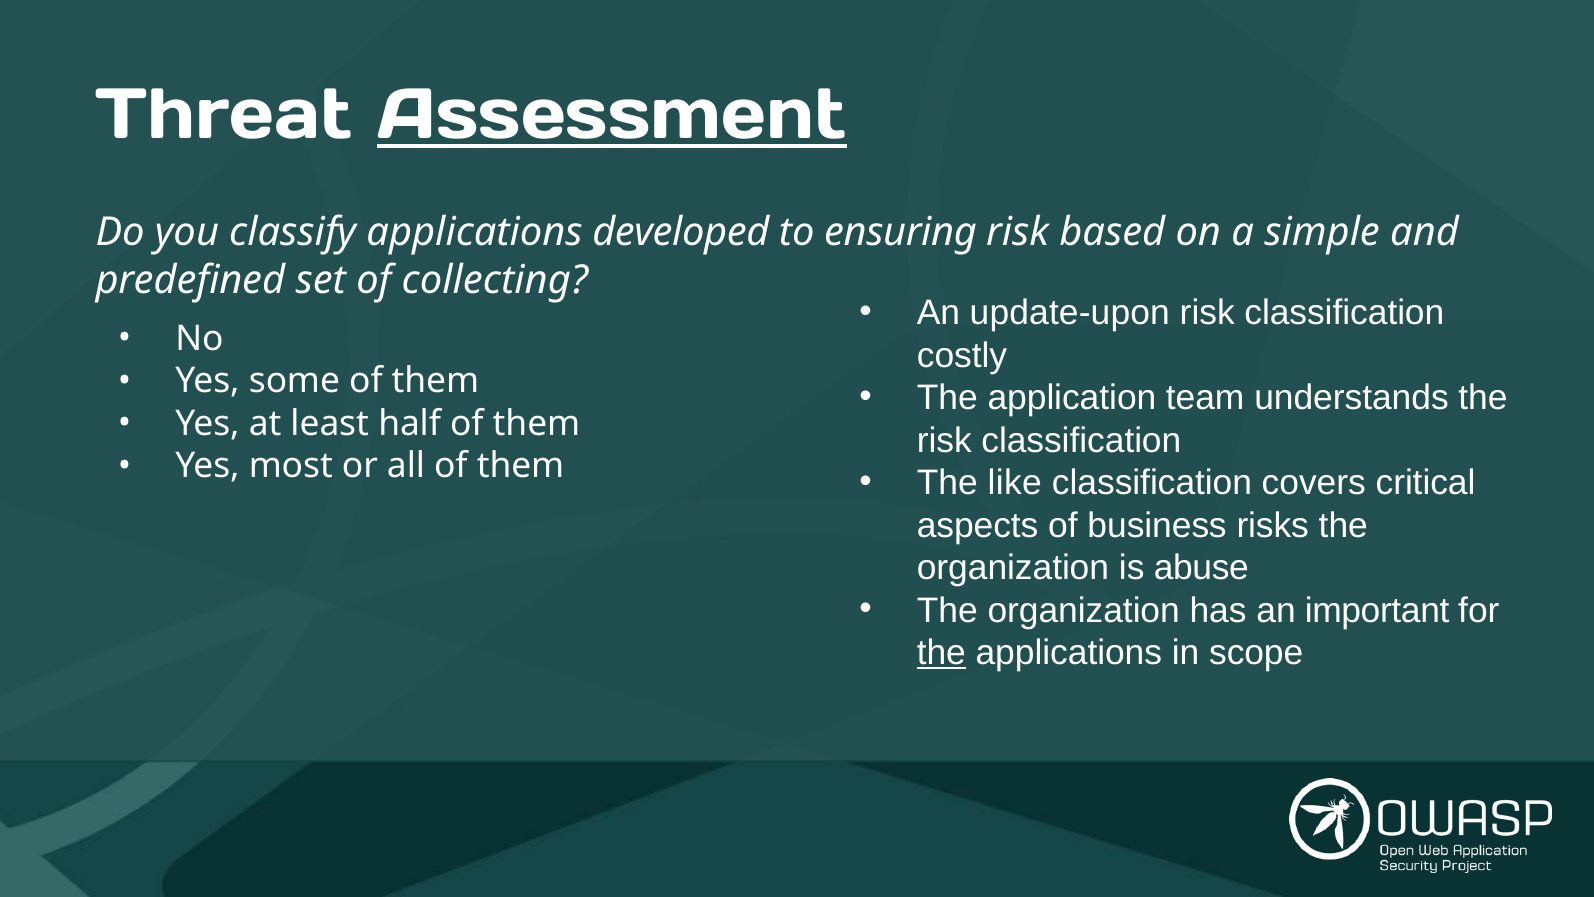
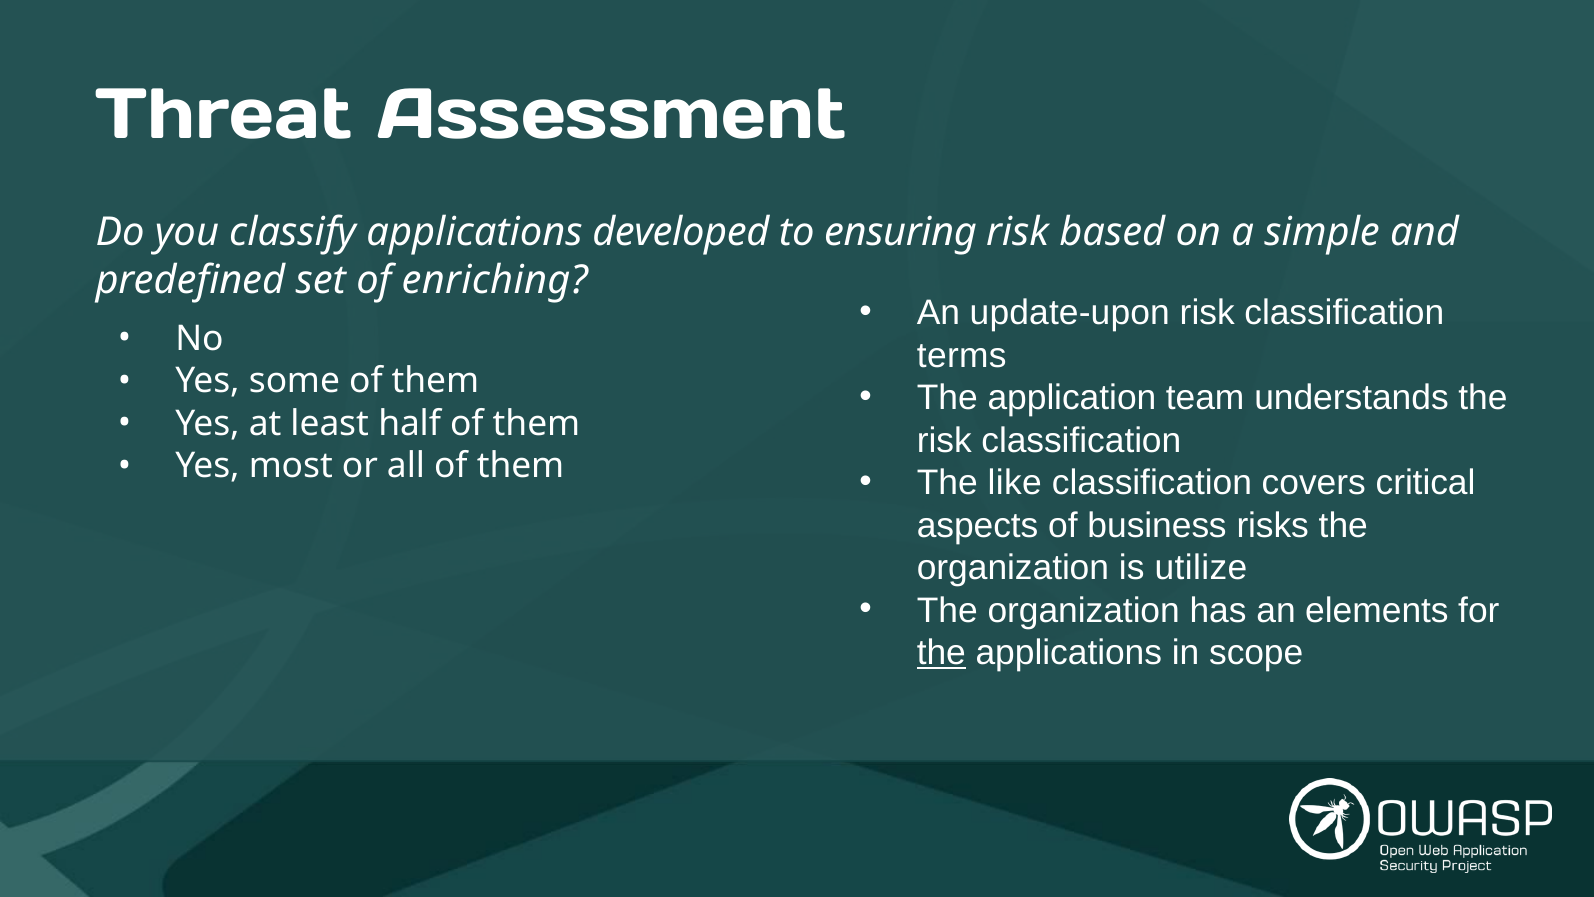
Assessment underline: present -> none (612, 116)
collecting: collecting -> enriching (495, 280)
costly: costly -> terms (962, 355)
abuse: abuse -> utilize (1201, 568)
important: important -> elements (1377, 610)
